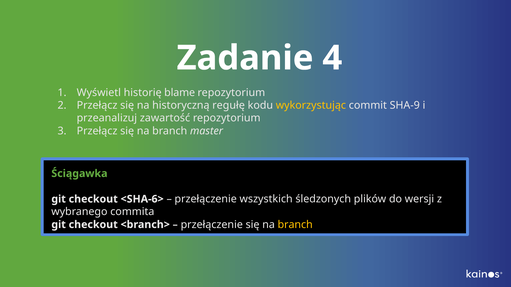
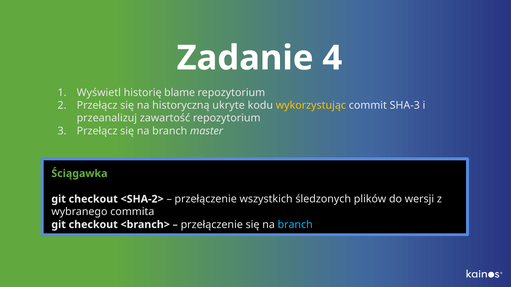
regułę: regułę -> ukryte (229, 106)
SHA-9: SHA-9 -> SHA-3 (405, 106)
<SHA-6>: <SHA-6> -> <SHA-2> (142, 199)
branch colour: yellow -> light blue (295, 225)
